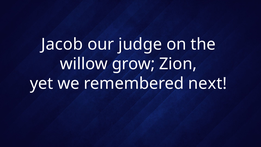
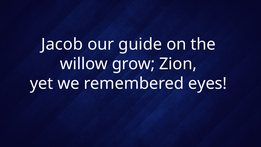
judge: judge -> guide (140, 44)
next: next -> eyes (208, 83)
